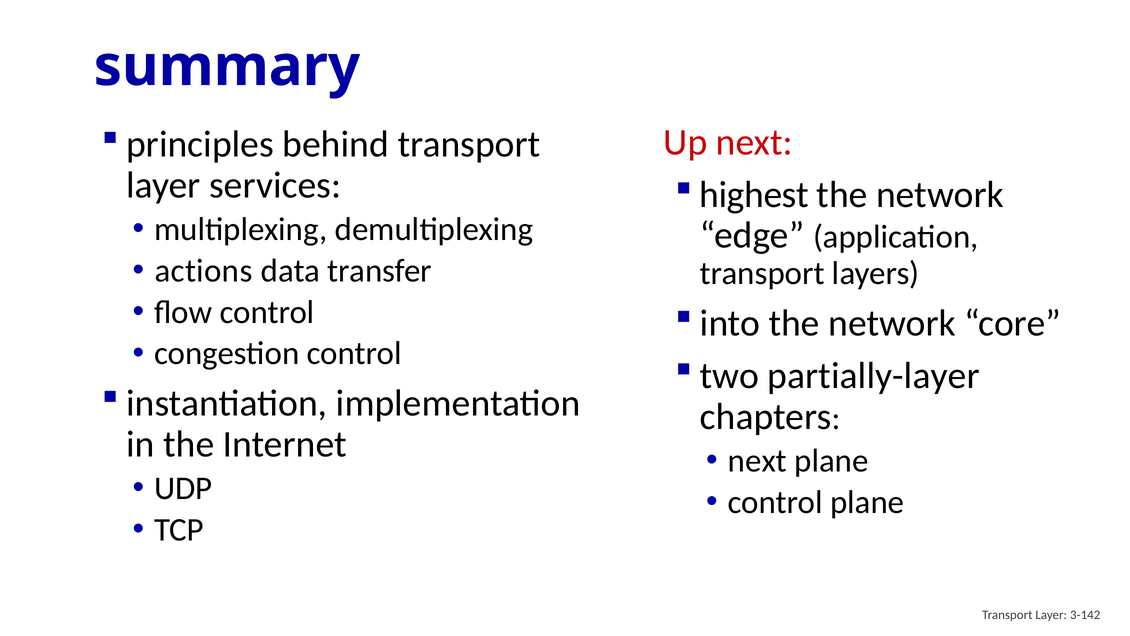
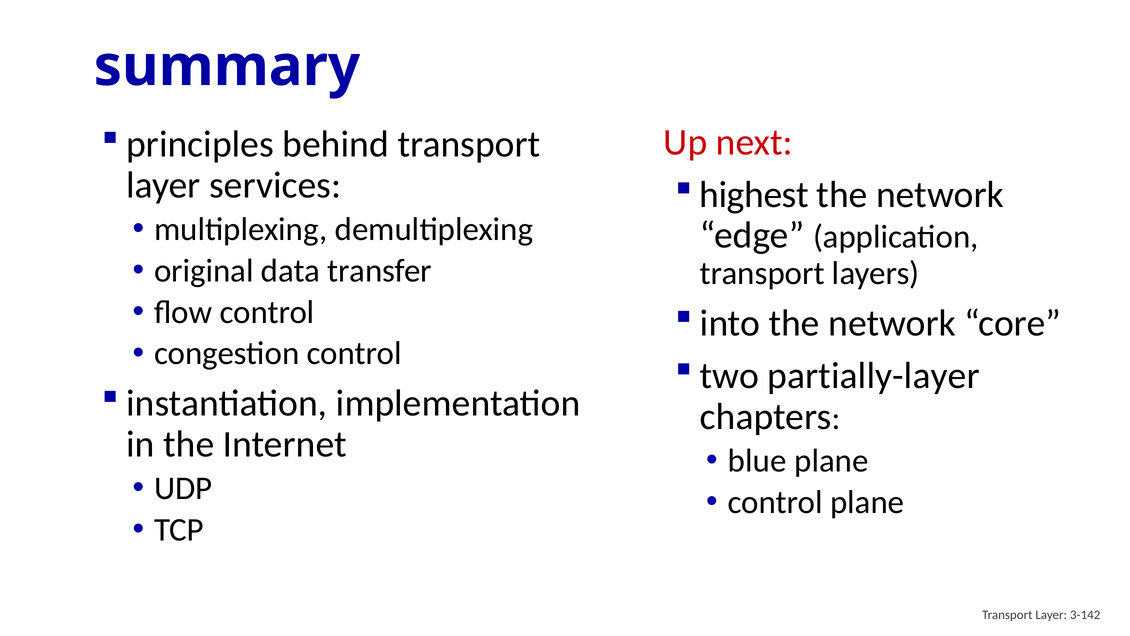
actions: actions -> original (204, 271)
next: next -> blue (757, 460)
